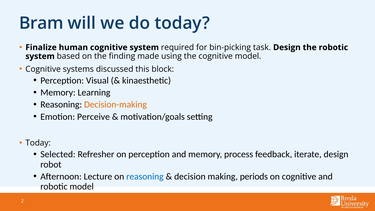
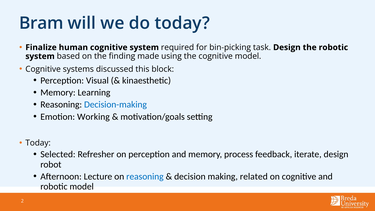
Decision-making colour: orange -> blue (115, 105)
Perceive: Perceive -> Working (93, 117)
periods: periods -> related (254, 176)
